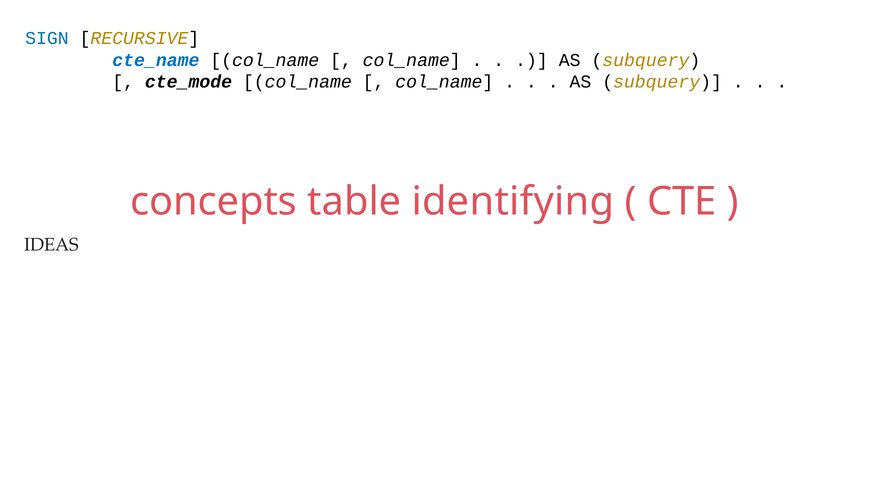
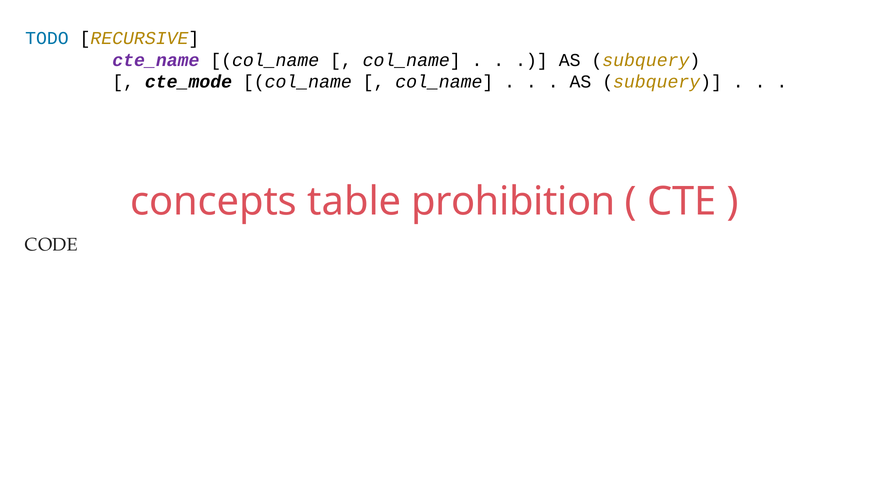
SIGN: SIGN -> TODO (47, 38)
cte_name colour: blue -> purple (156, 60)
identifying: identifying -> prohibition (513, 201)
IDEAS: IDEAS -> CODE (51, 245)
